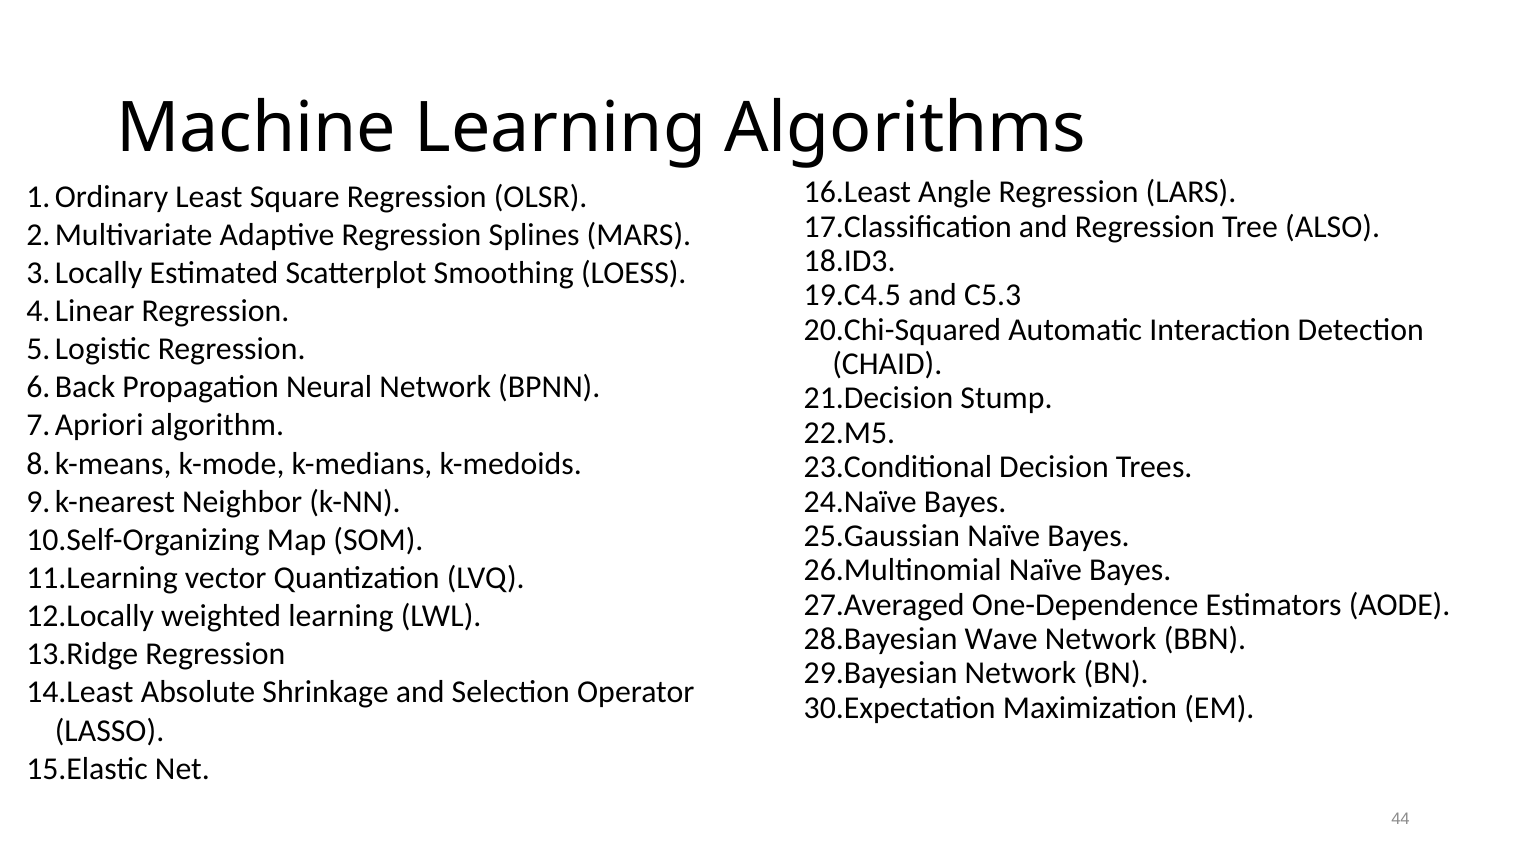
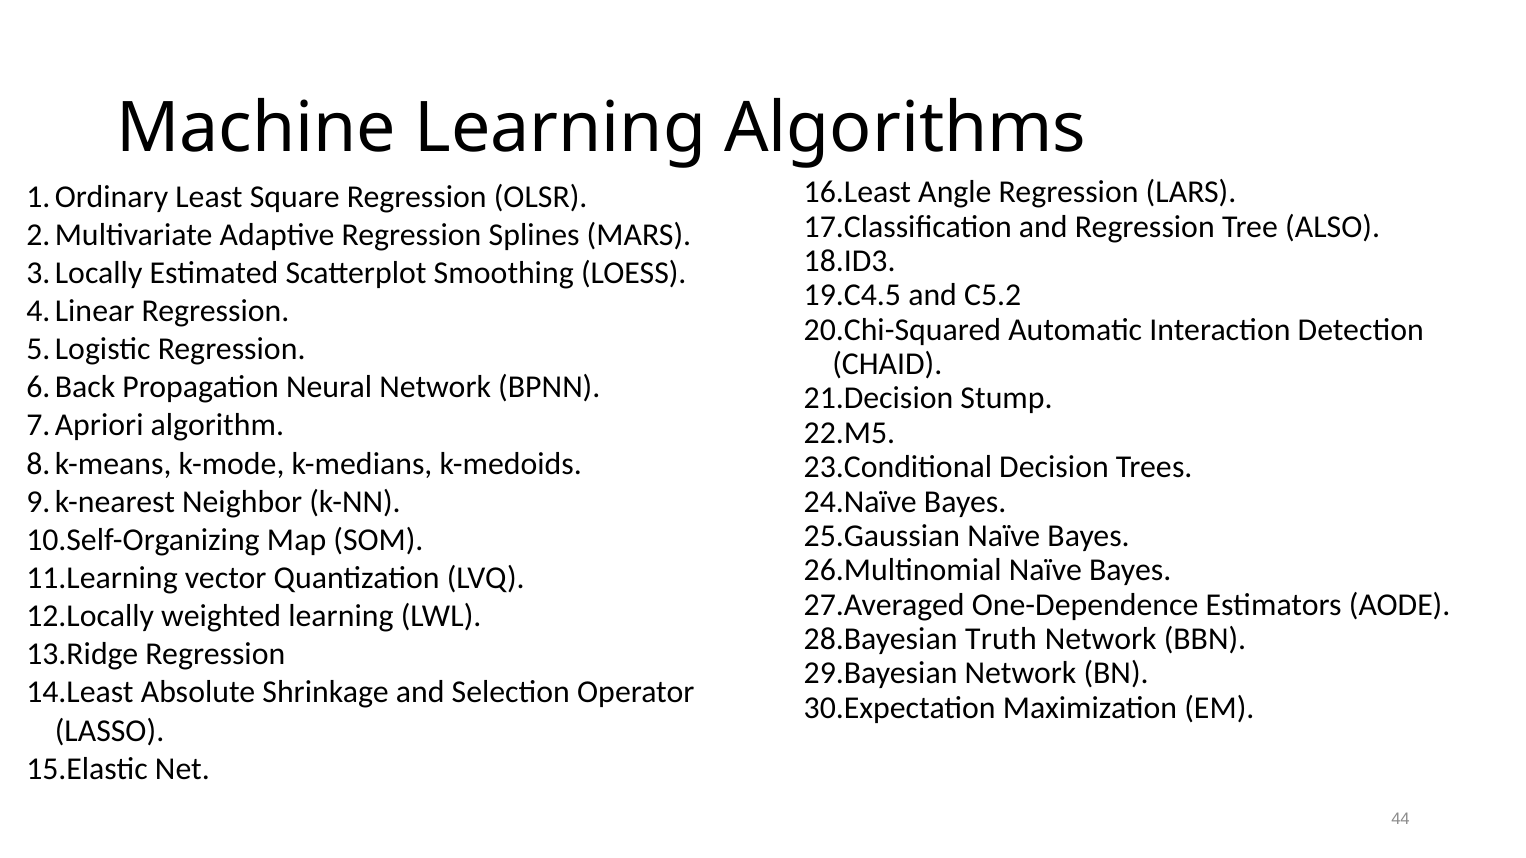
C5.3: C5.3 -> C5.2 (993, 295)
Wave: Wave -> Truth (1001, 639)
